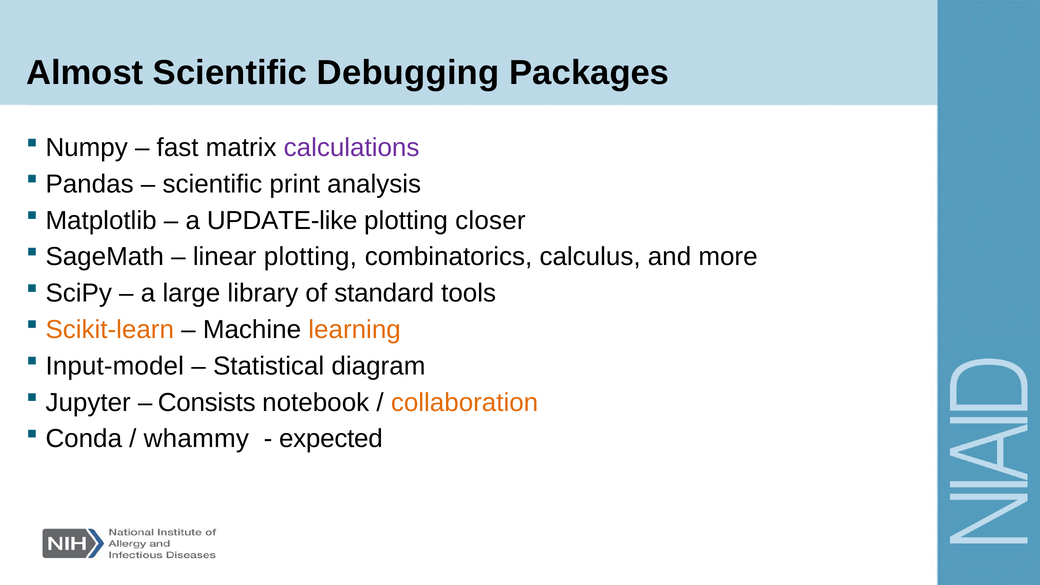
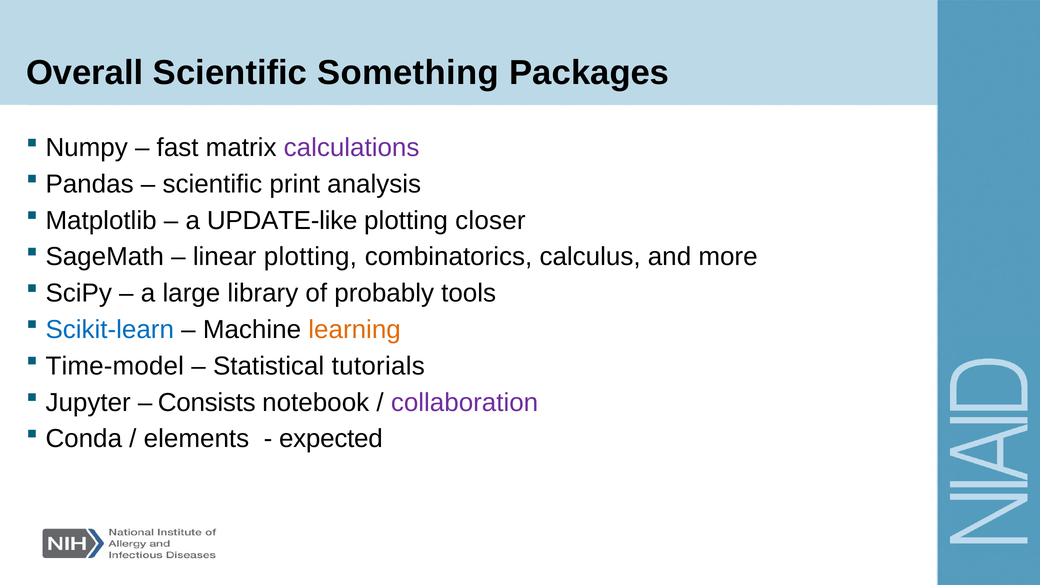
Almost: Almost -> Overall (85, 73)
Debugging: Debugging -> Something (408, 73)
standard: standard -> probably (384, 293)
Scikit-learn colour: orange -> blue (110, 330)
Input-model: Input-model -> Time-model (115, 366)
diagram: diagram -> tutorials (378, 366)
collaboration colour: orange -> purple (465, 402)
whammy: whammy -> elements (196, 439)
